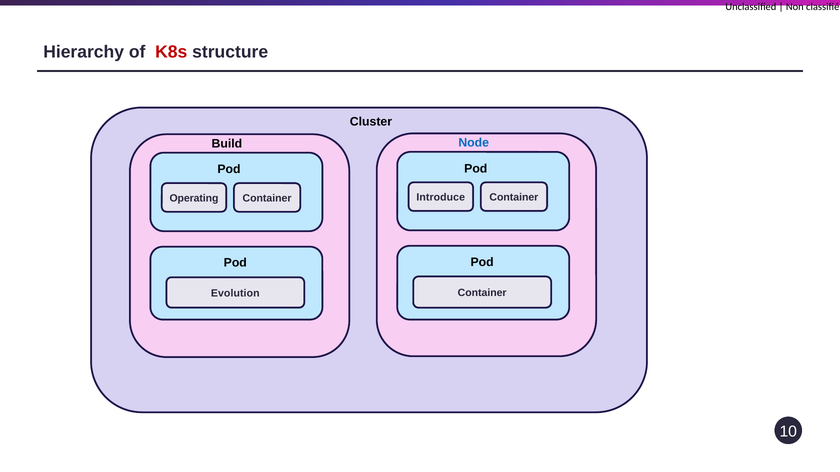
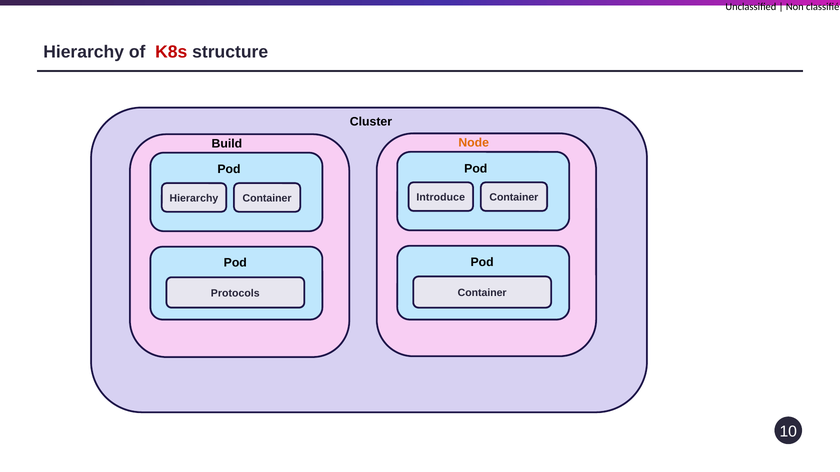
Node colour: blue -> orange (474, 143)
Operating: Operating -> Hierarchy (194, 198)
Evolution: Evolution -> Protocols (235, 293)
